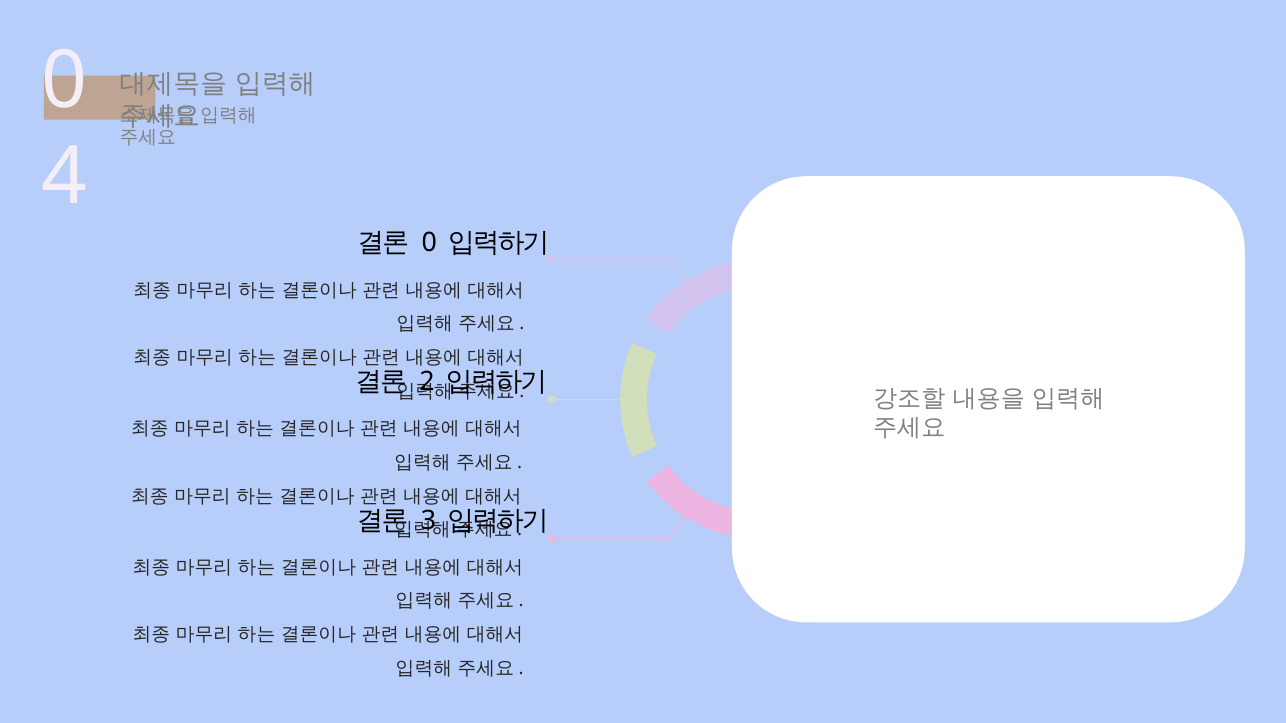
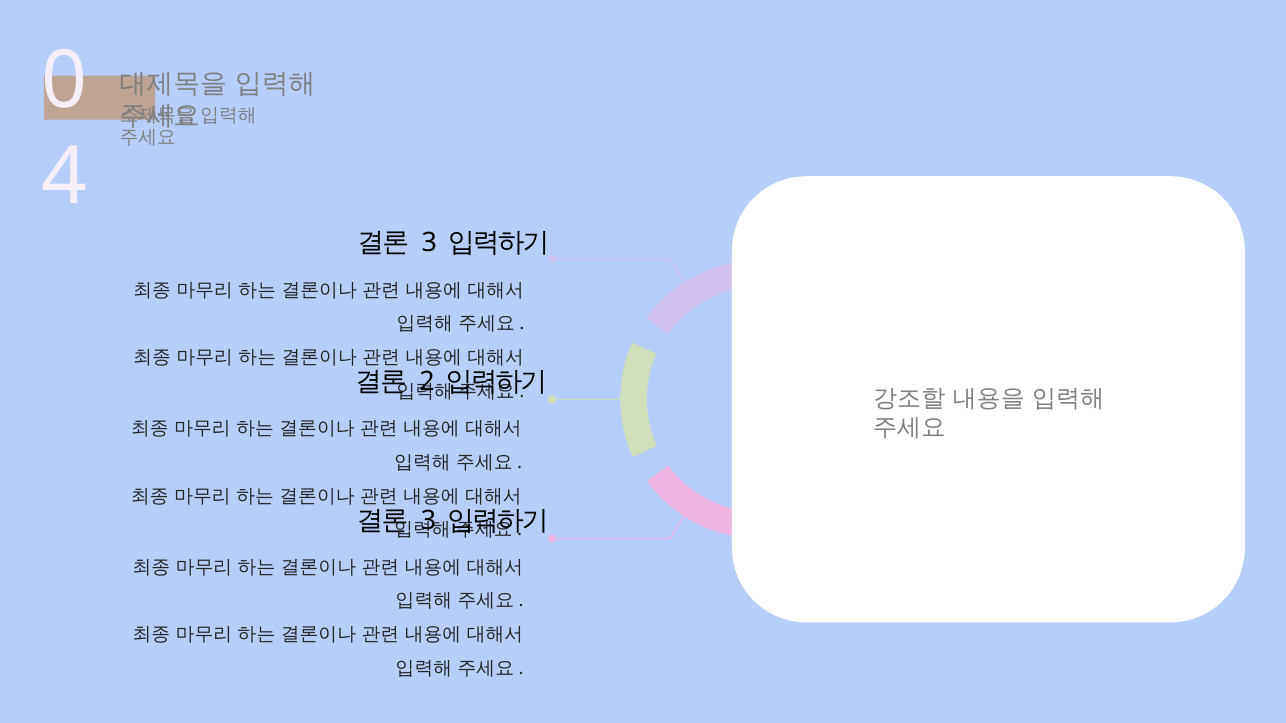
0: 0 -> 3 (429, 243)
